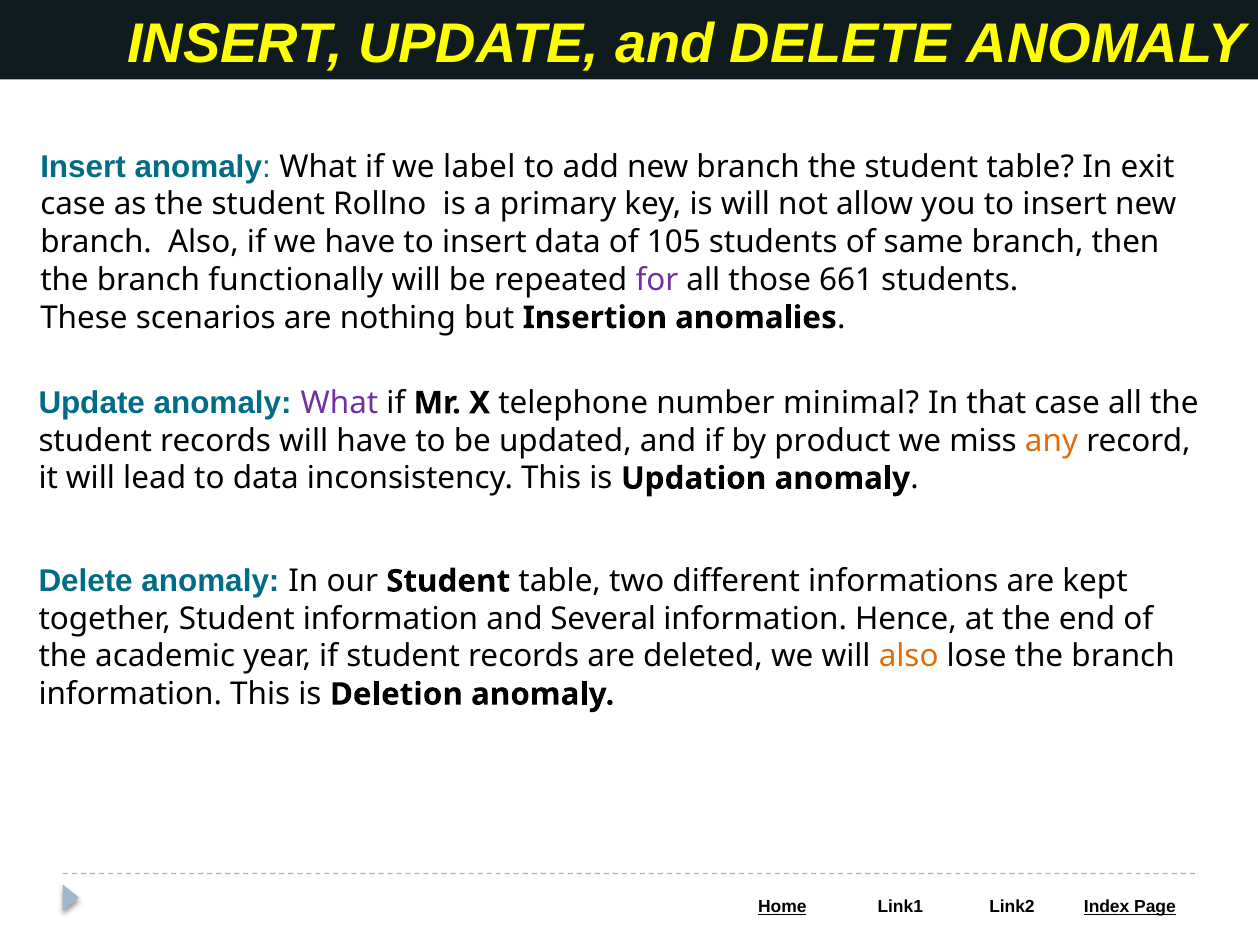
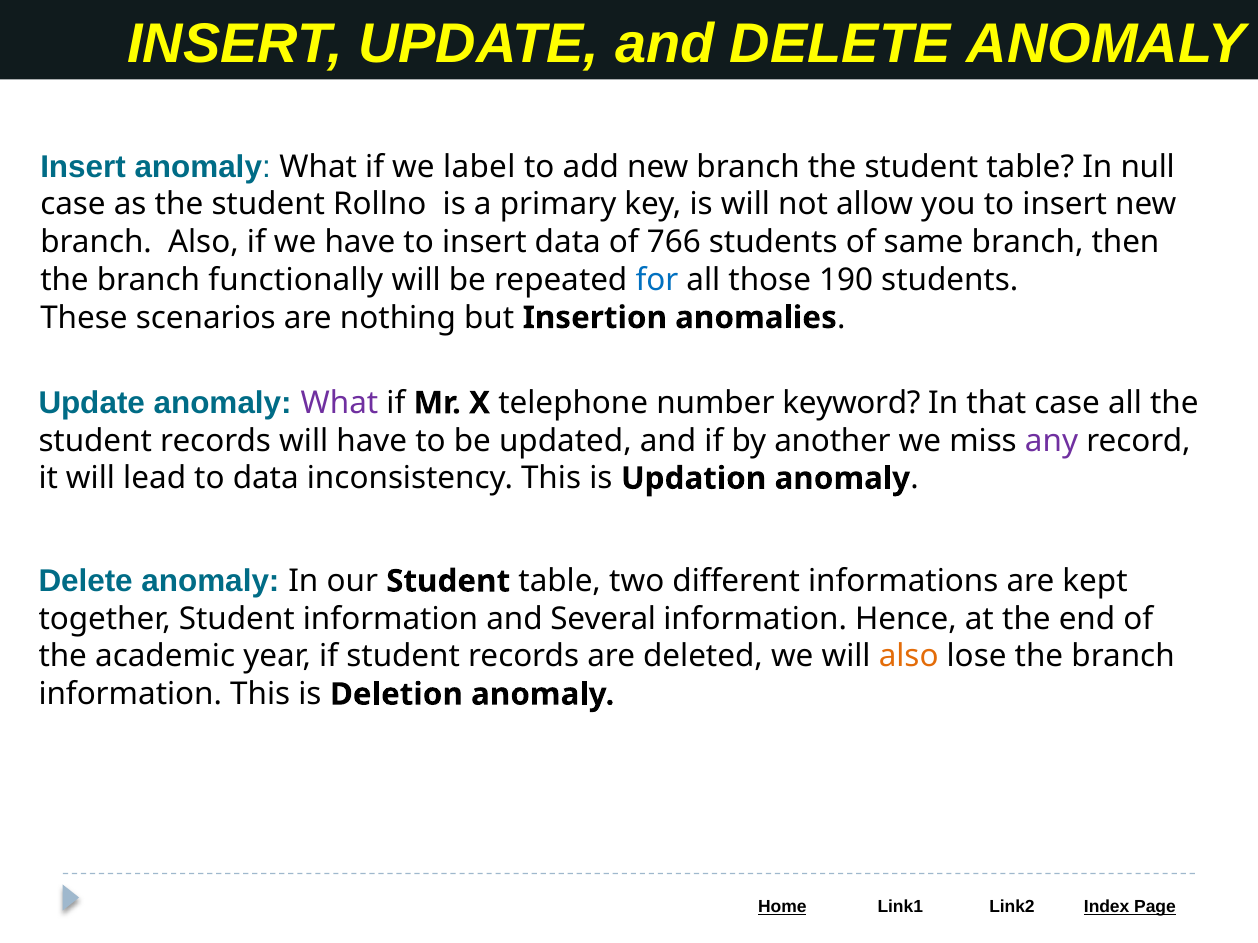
exit: exit -> null (1148, 167)
105: 105 -> 766 (674, 242)
for colour: purple -> blue (657, 280)
661: 661 -> 190 (846, 280)
minimal: minimal -> keyword (852, 403)
product: product -> another (833, 441)
any colour: orange -> purple (1052, 441)
